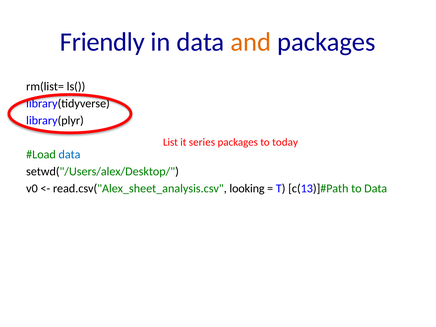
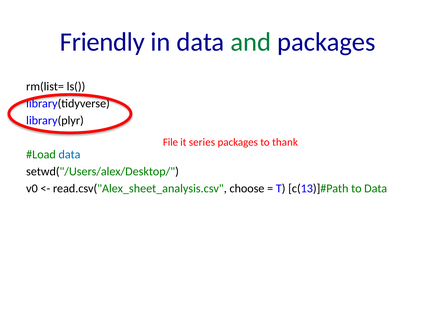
and colour: orange -> green (251, 42)
List: List -> File (170, 142)
today: today -> thank (285, 142)
looking: looking -> choose (247, 188)
